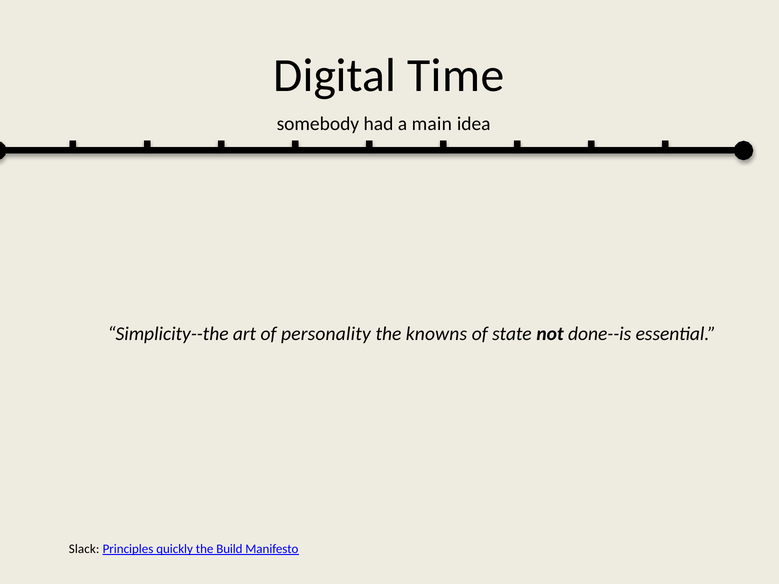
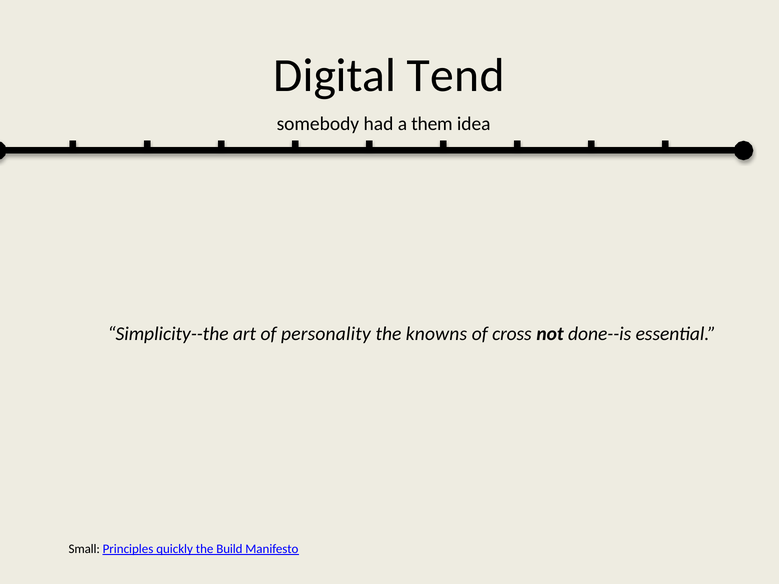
Time: Time -> Tend (456, 75)
main: main -> them (432, 124)
state: state -> cross (512, 334)
Slack: Slack -> Small (84, 549)
